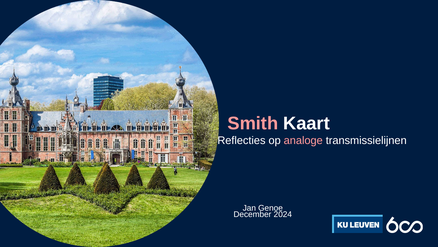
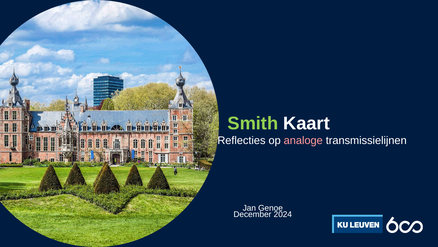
Smith colour: pink -> light green (253, 123)
